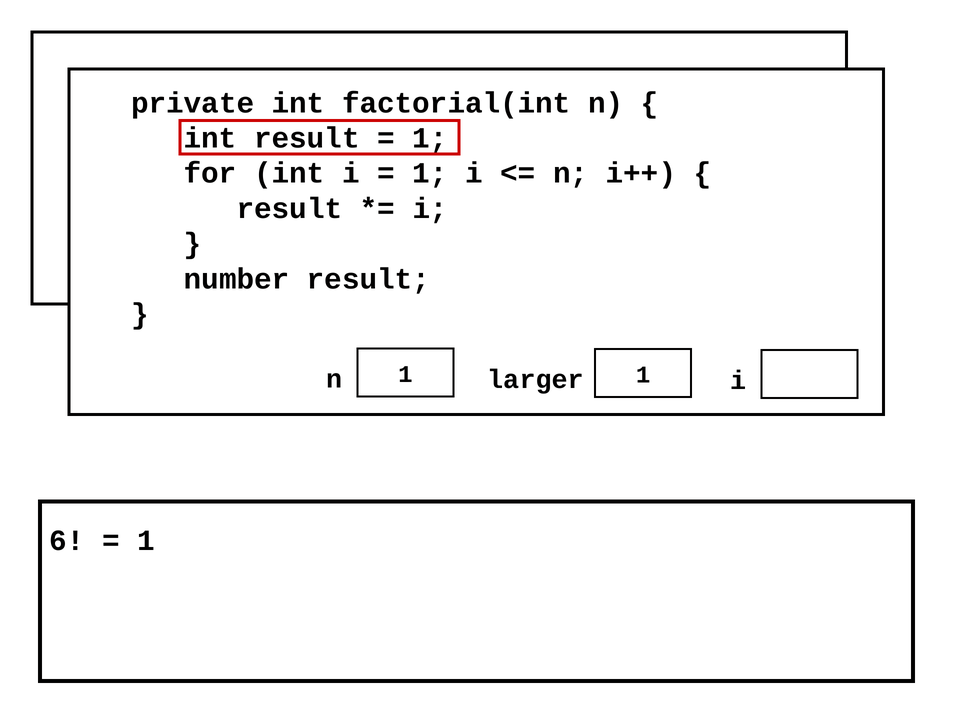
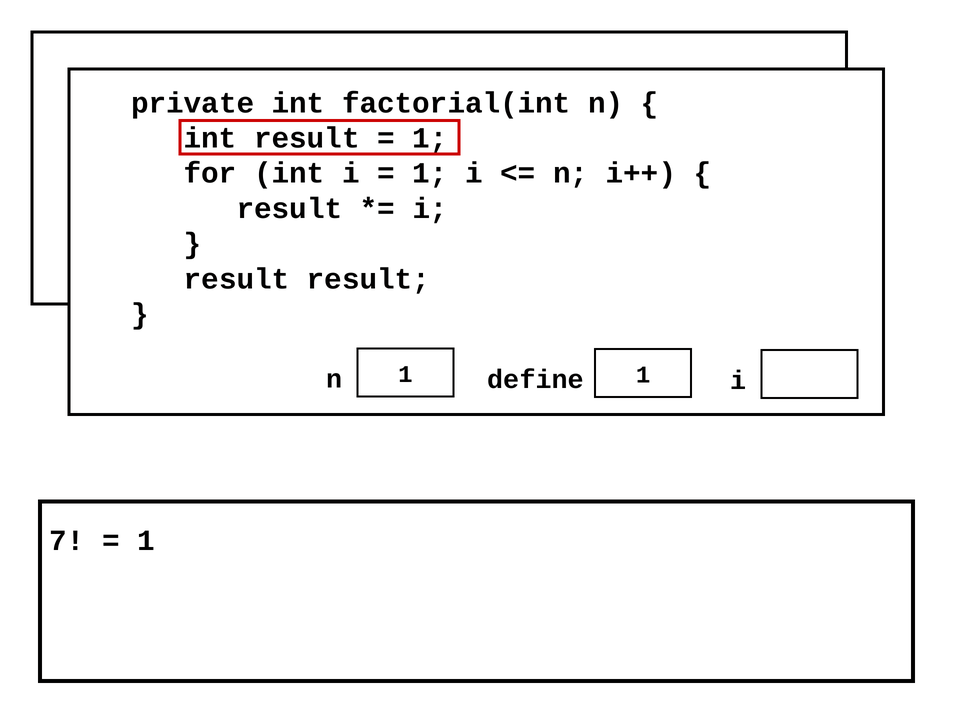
number: number -> result (237, 279)
larger: larger -> define (536, 379)
6: 6 -> 7 (67, 540)
